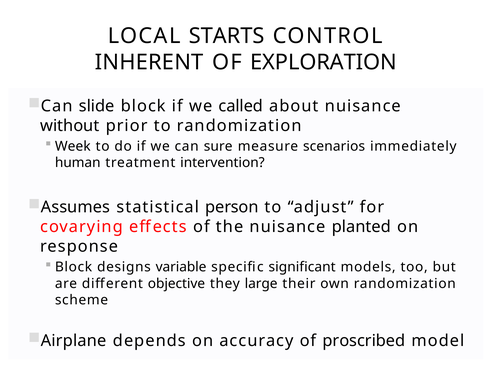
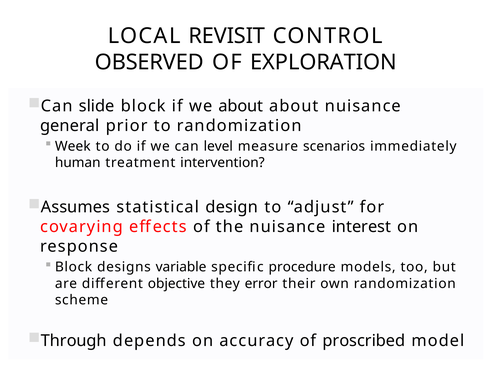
STARTS: STARTS -> REVISIT (227, 36)
INHERENT: INHERENT -> OBSERVED (149, 62)
we called: called -> about (241, 106)
without: without -> general (70, 126)
sure: sure -> level (218, 146)
person: person -> design (232, 207)
planted: planted -> interest (361, 227)
significant: significant -> procedure (302, 267)
large: large -> error (261, 284)
Airplane: Airplane -> Through (74, 341)
